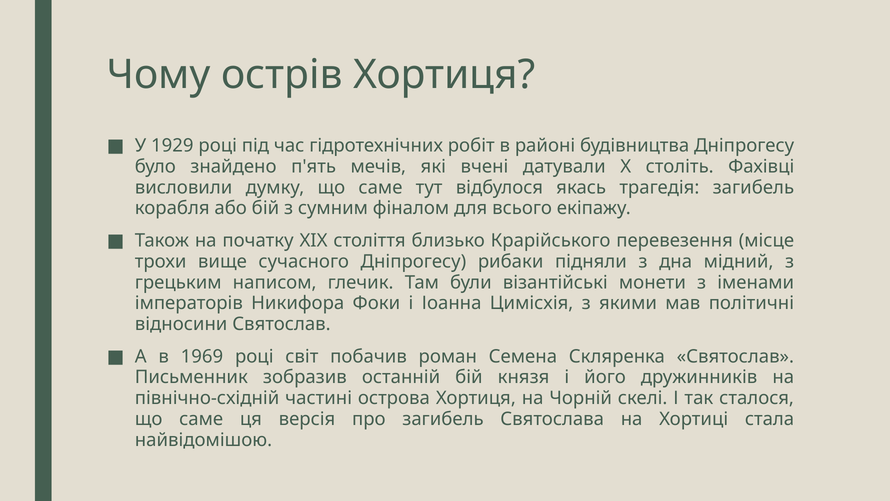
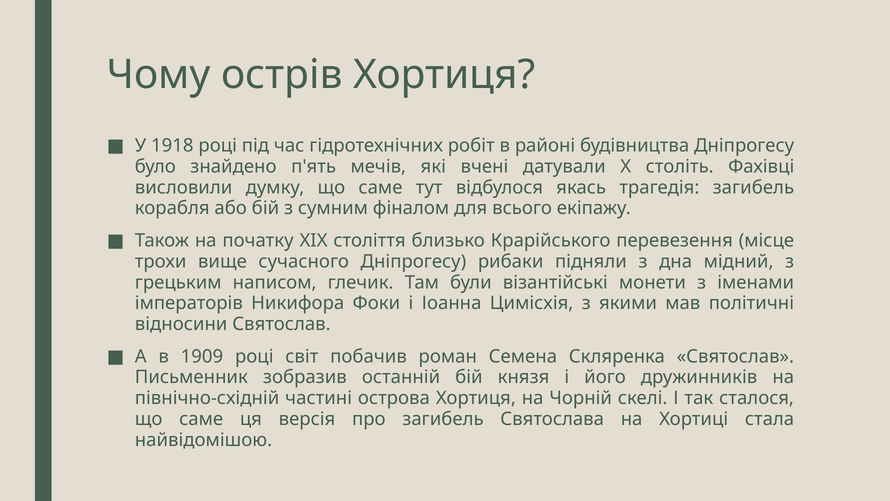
1929: 1929 -> 1918 (172, 145)
1969: 1969 -> 1909 (202, 356)
